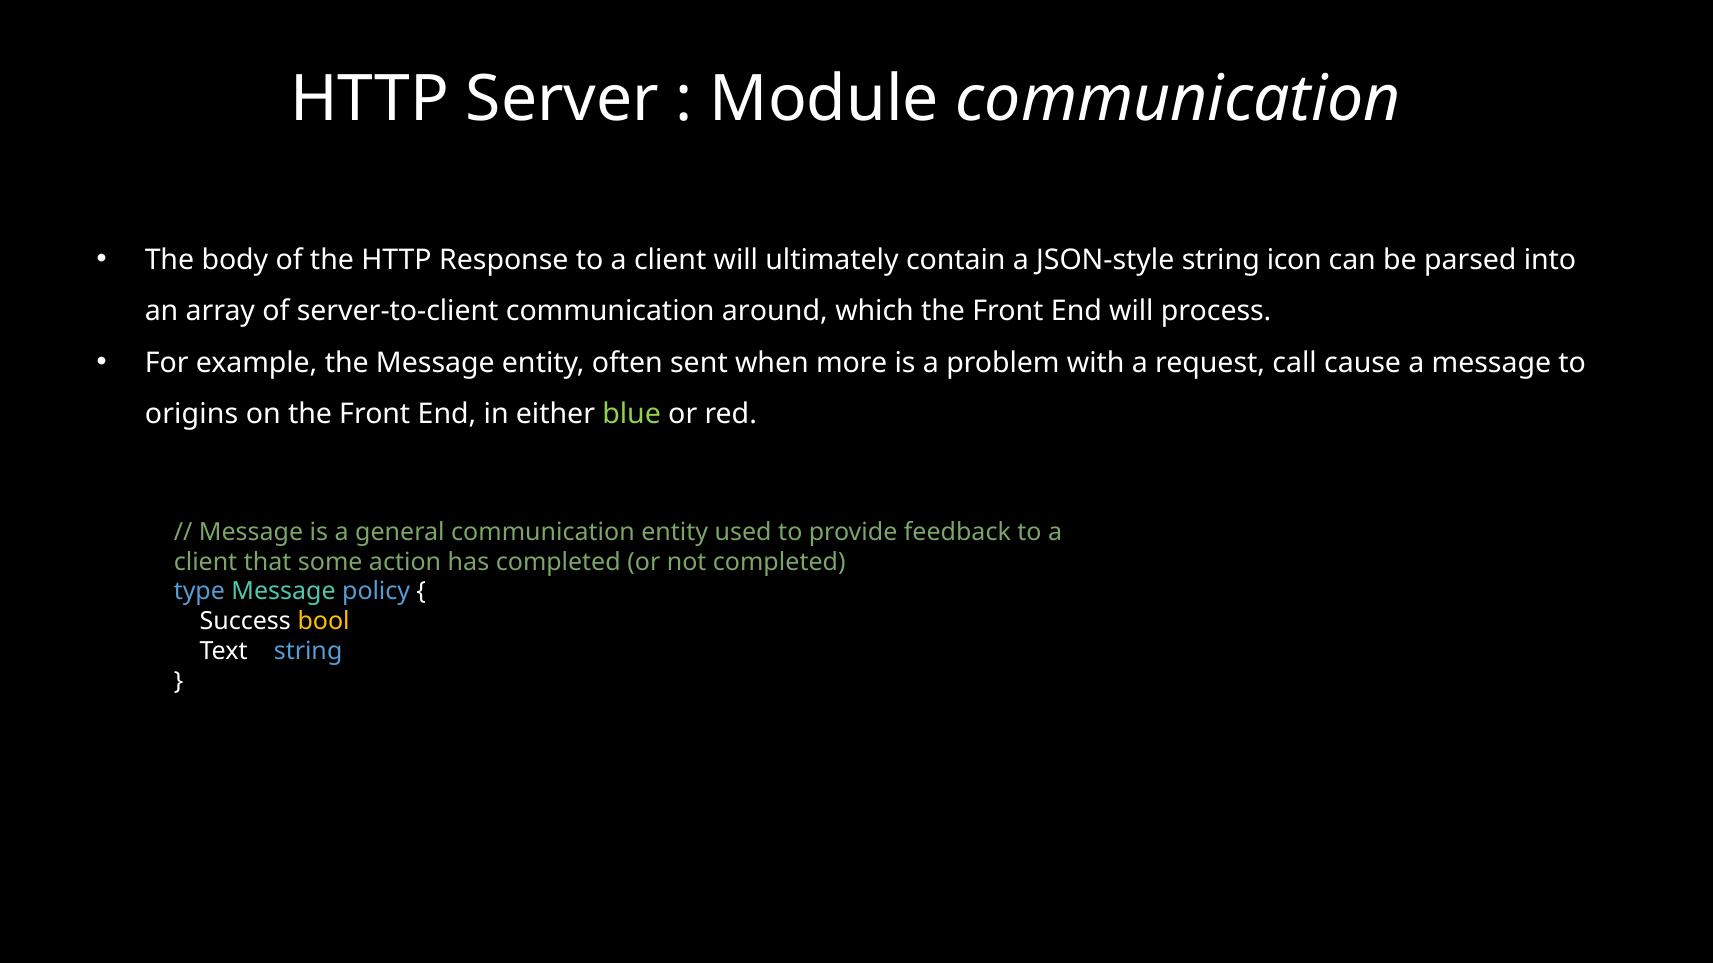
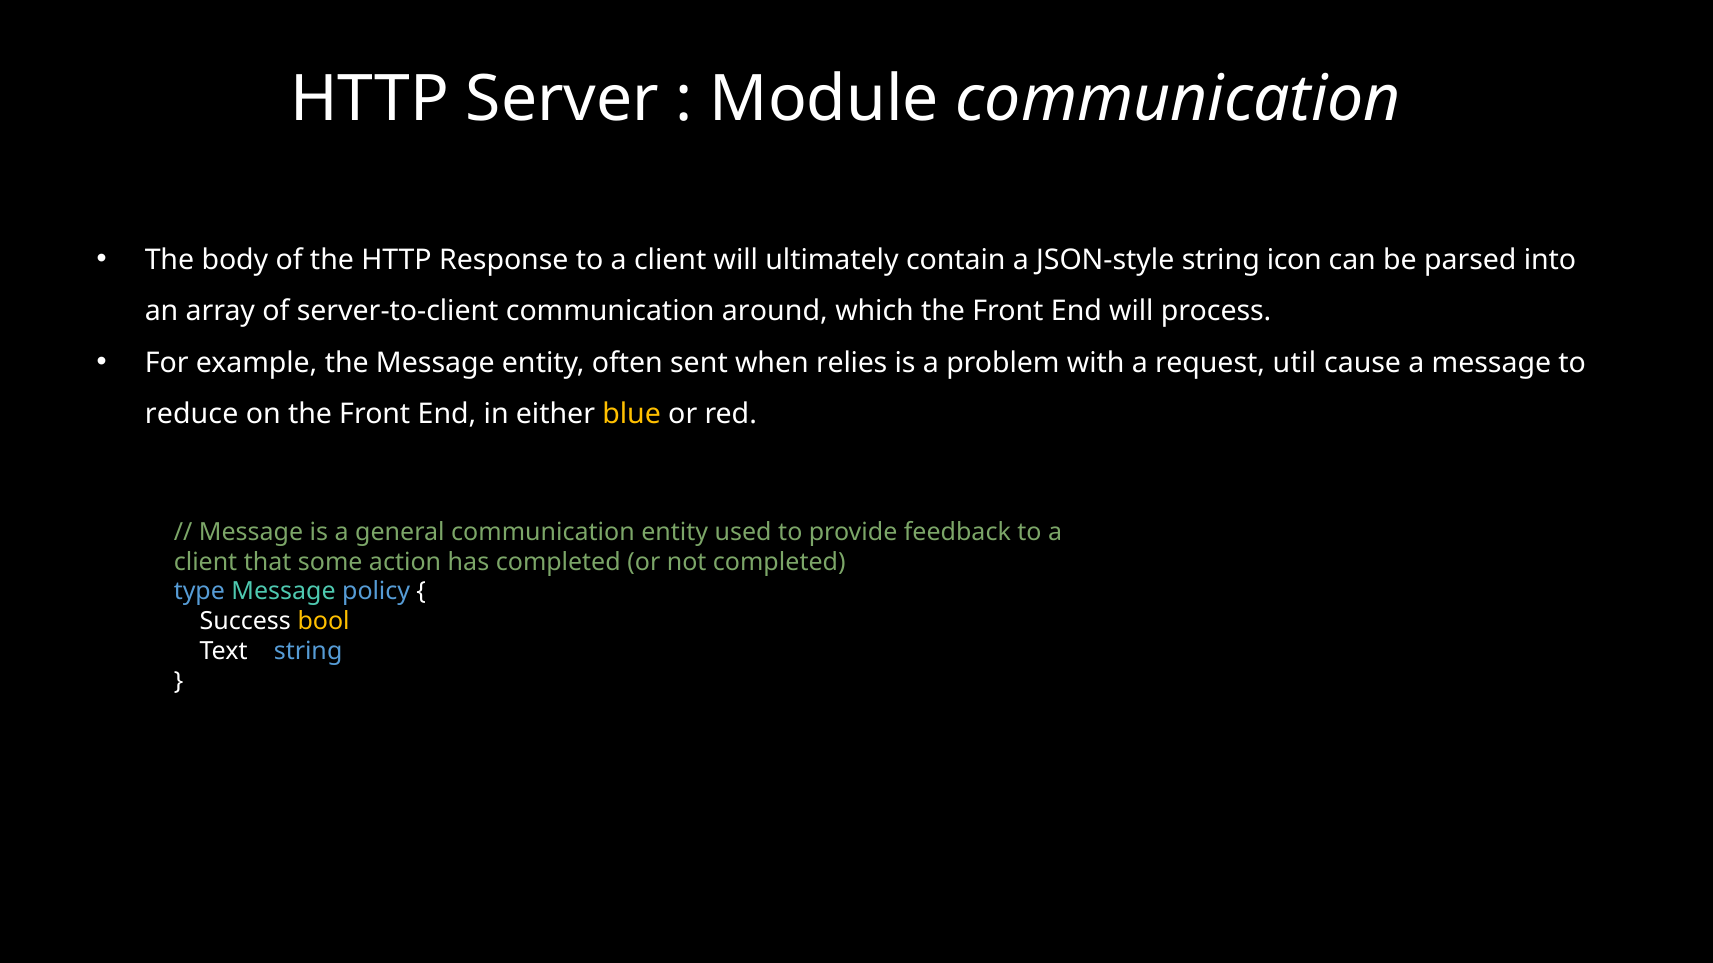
more: more -> relies (852, 363)
call: call -> util (1294, 363)
origins: origins -> reduce (192, 414)
blue colour: light green -> yellow (632, 414)
